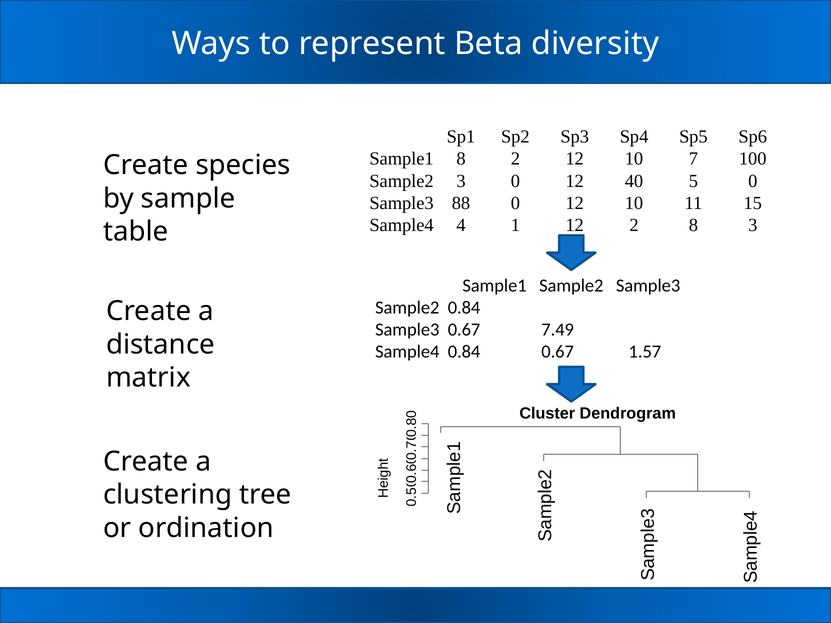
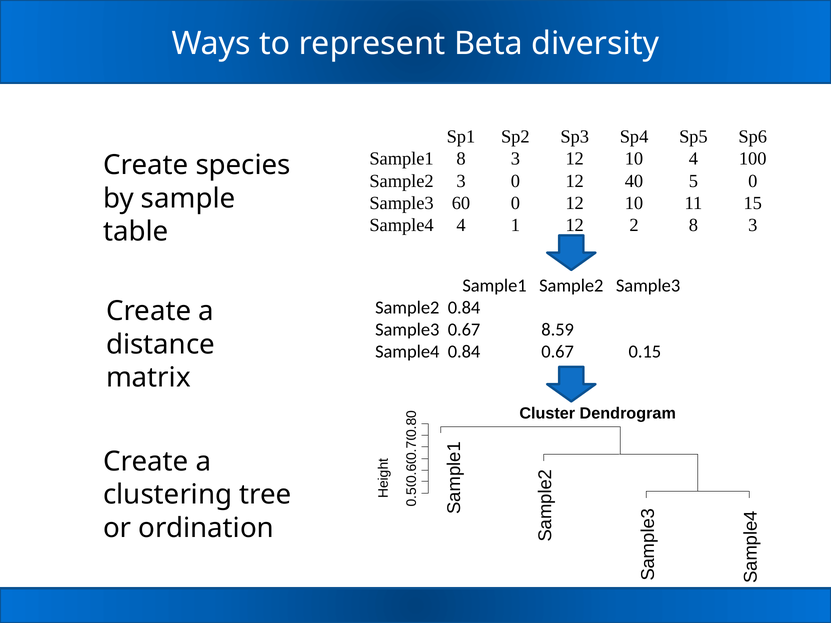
Sample1 8 2: 2 -> 3 (515, 159)
10 7: 7 -> 4 (693, 159)
88: 88 -> 60 (461, 203)
7.49: 7.49 -> 8.59 (558, 330)
1.57: 1.57 -> 0.15 (645, 352)
